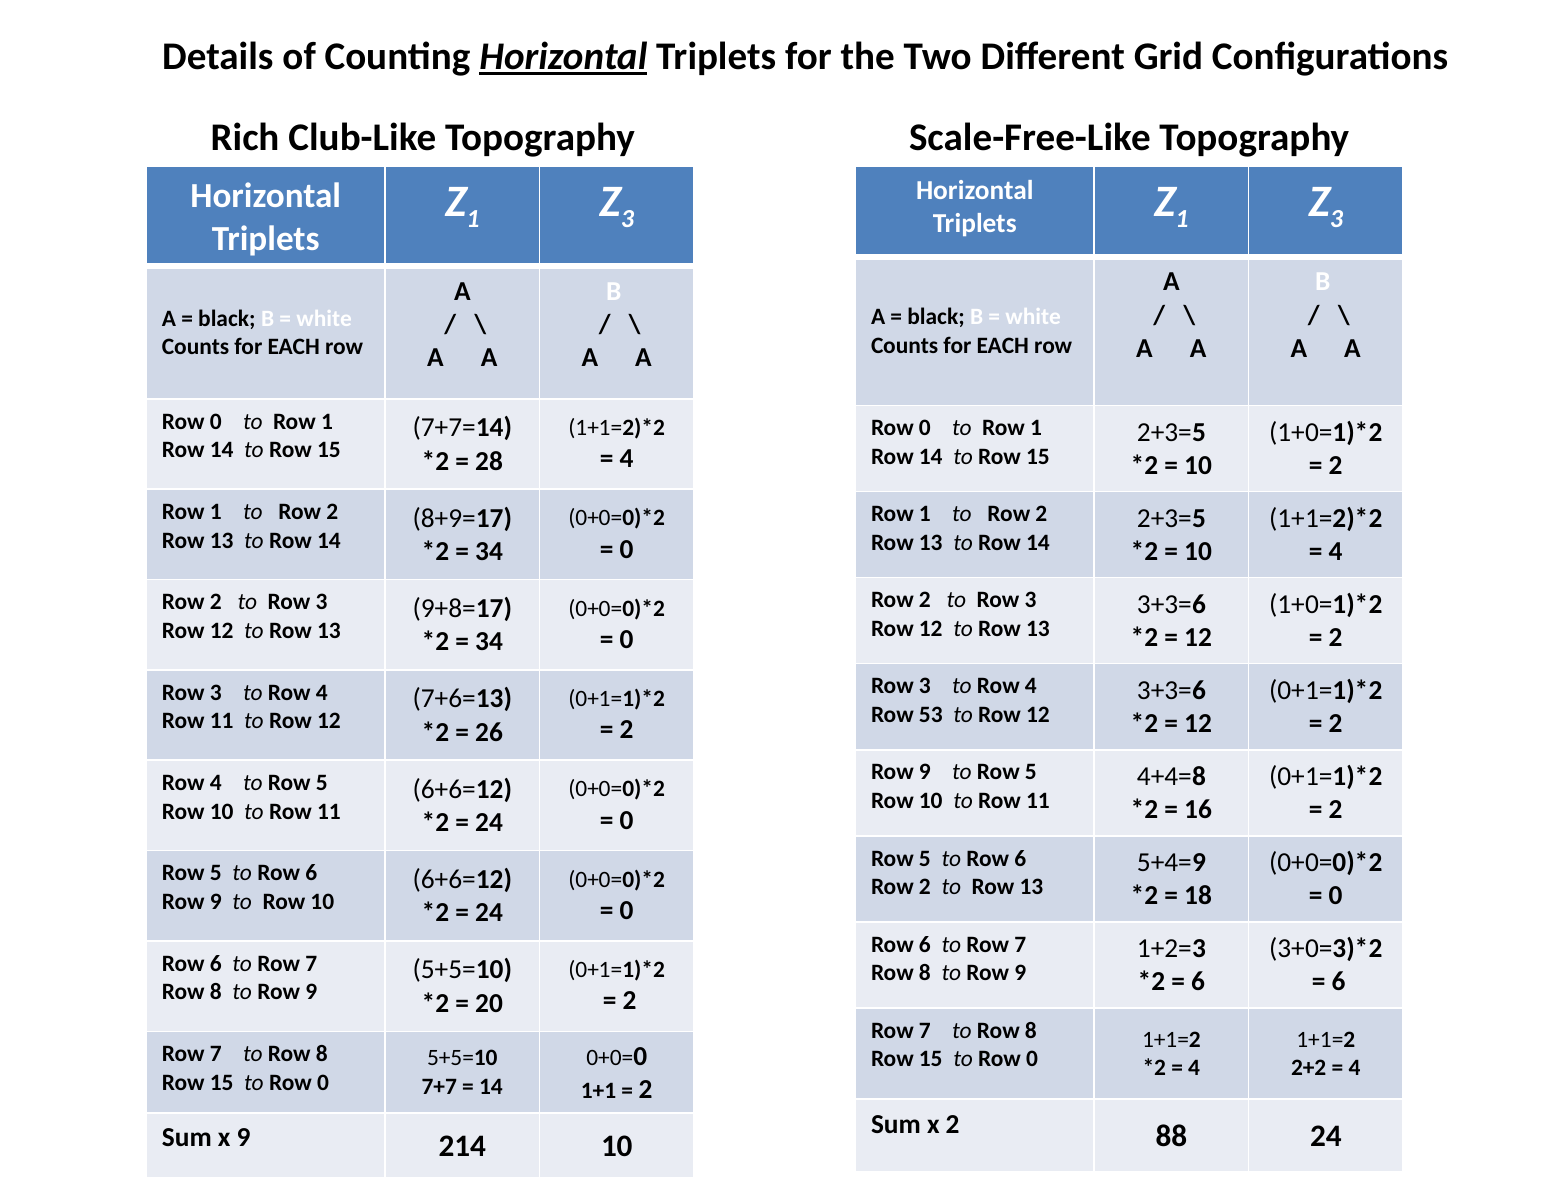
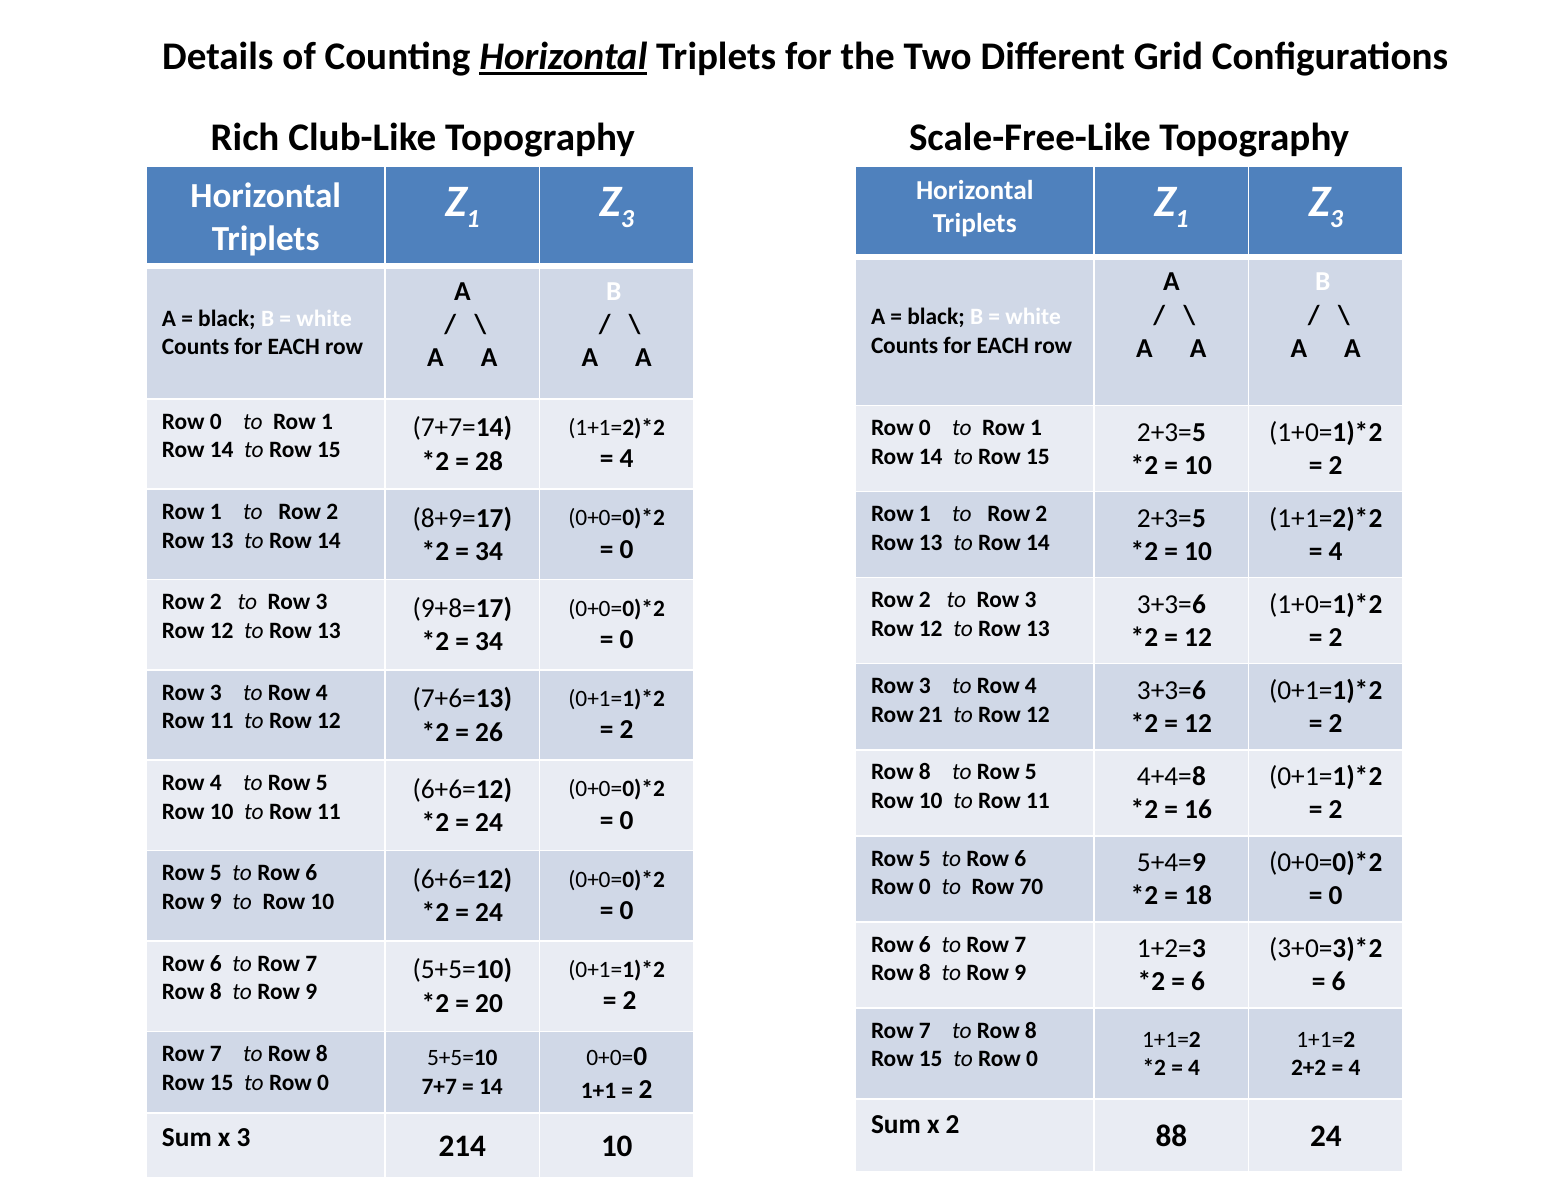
53: 53 -> 21 (931, 714)
9: 9 -> 8 (925, 772)
2: 2 -> 0 (925, 886)
13: 13 -> 70 (1031, 886)
x 9: 9 -> 3 (244, 1137)
